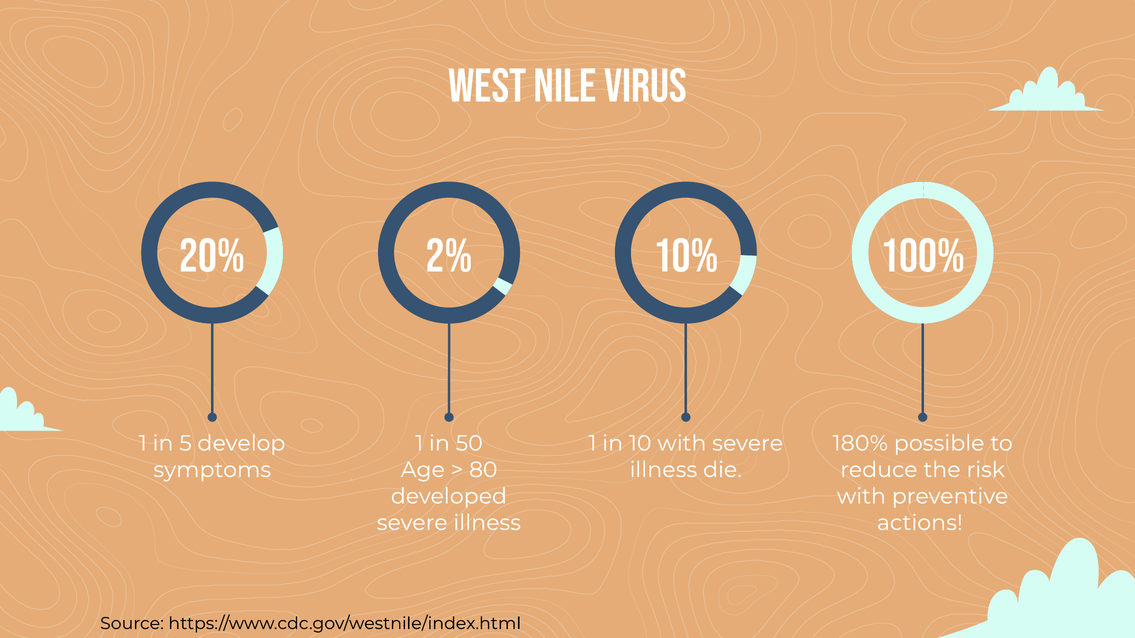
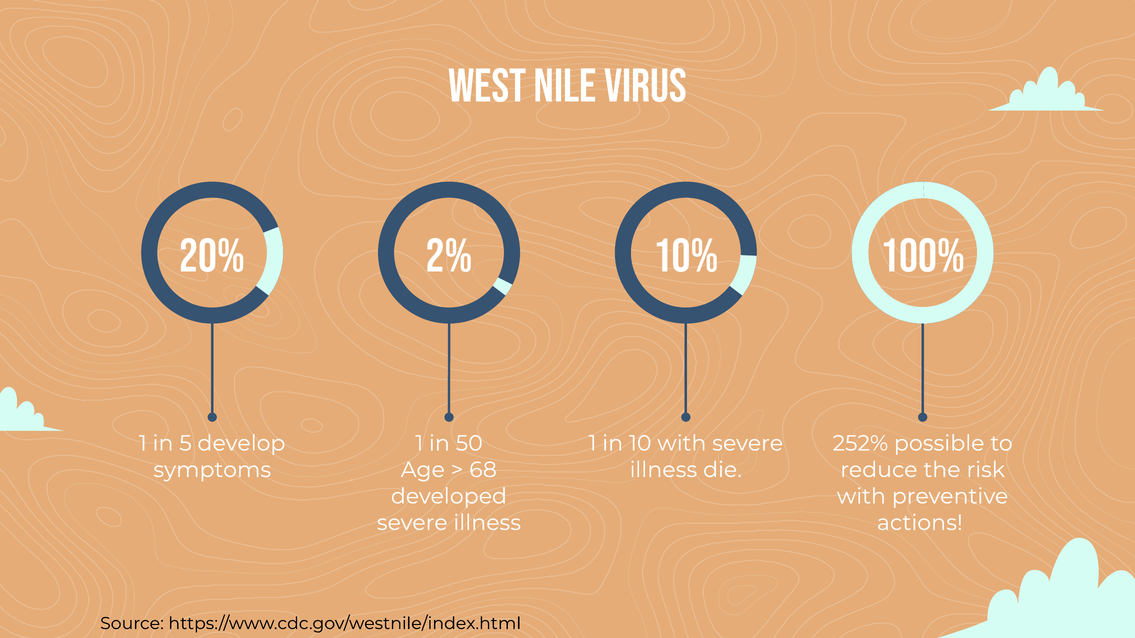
180%: 180% -> 252% (860, 444)
80: 80 -> 68 (483, 470)
